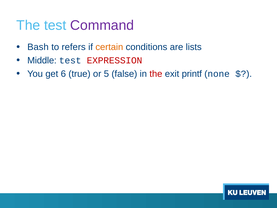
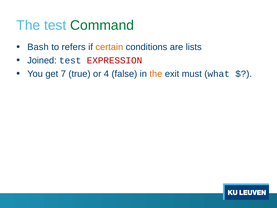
Command colour: purple -> green (102, 25)
Middle: Middle -> Joined (42, 60)
6: 6 -> 7 (63, 74)
5: 5 -> 4 (106, 74)
the colour: red -> orange (156, 74)
printf: printf -> must (192, 74)
none: none -> what (219, 74)
